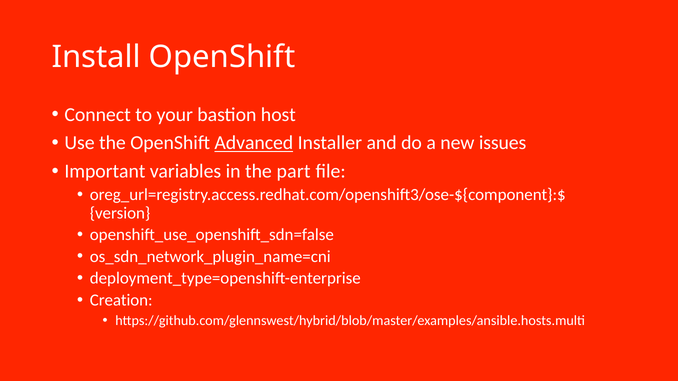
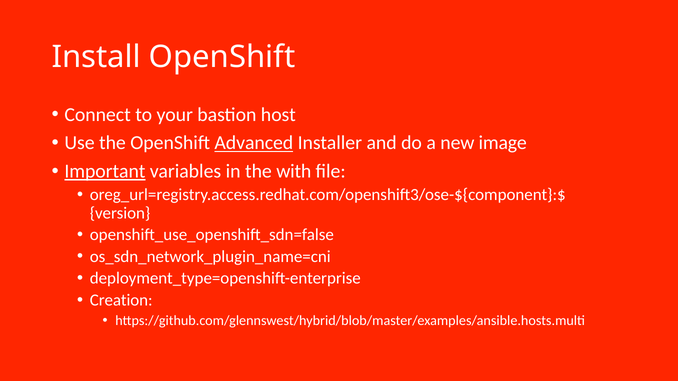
issues: issues -> image (503, 143)
Important underline: none -> present (105, 171)
part: part -> with (294, 171)
